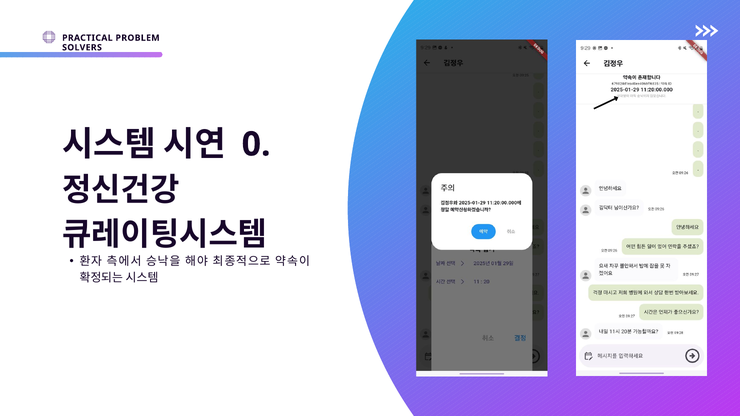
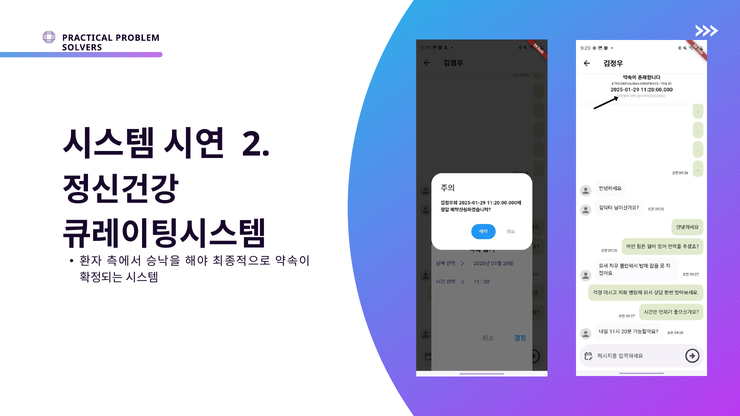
0: 0 -> 2 (256, 144)
